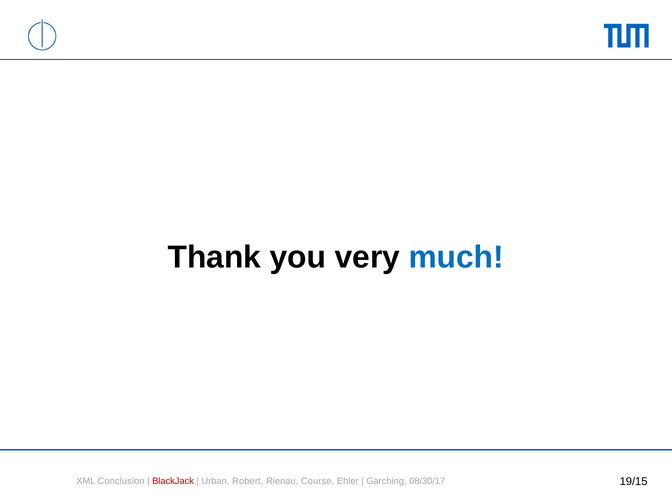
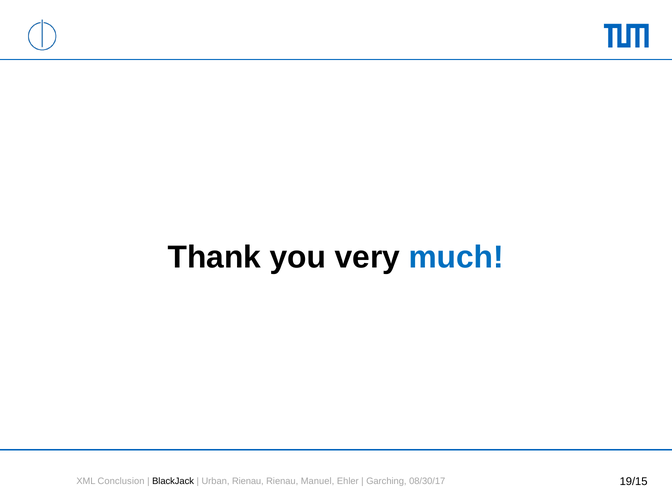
BlackJack colour: red -> black (173, 481)
Urban Robert: Robert -> Rienau (248, 481)
Course: Course -> Manuel (318, 481)
